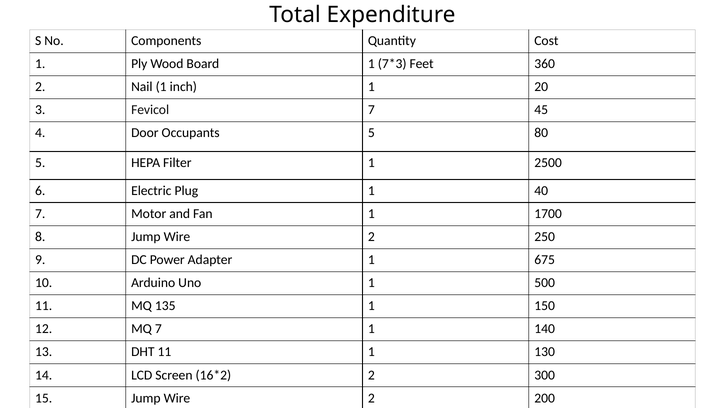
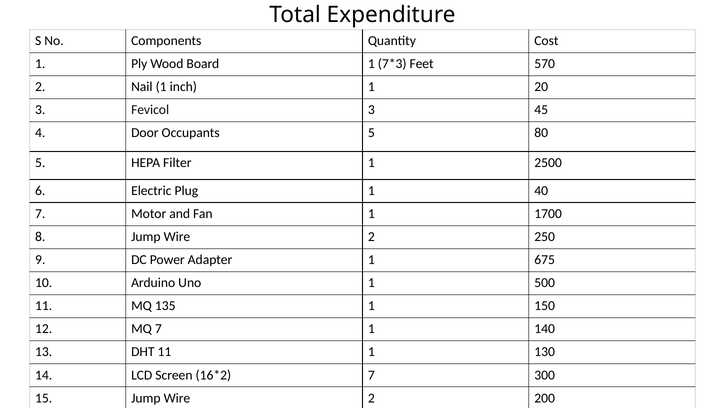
360: 360 -> 570 (545, 64)
Fevicol 7: 7 -> 3 (371, 110)
2: 2 -> 7 (371, 375)
